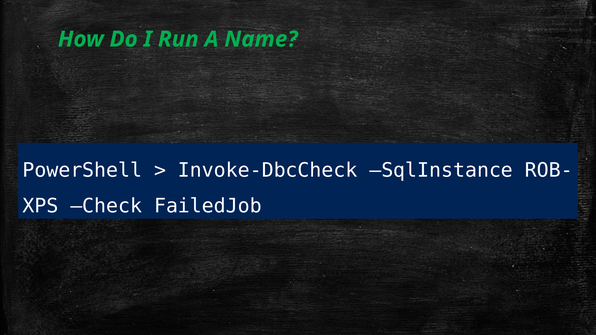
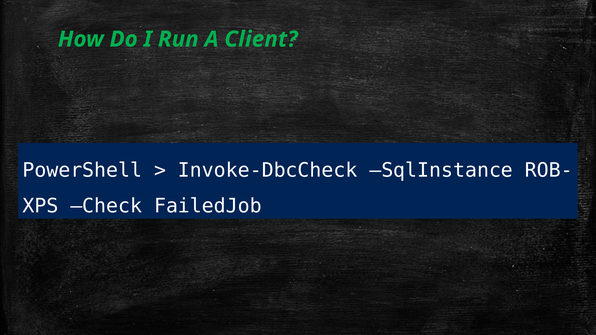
Name: Name -> Client (261, 39)
